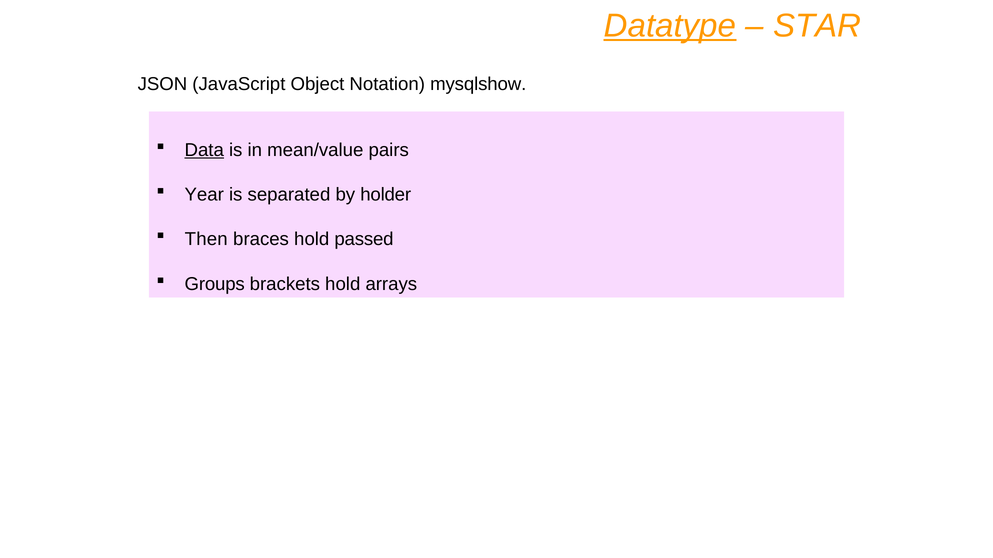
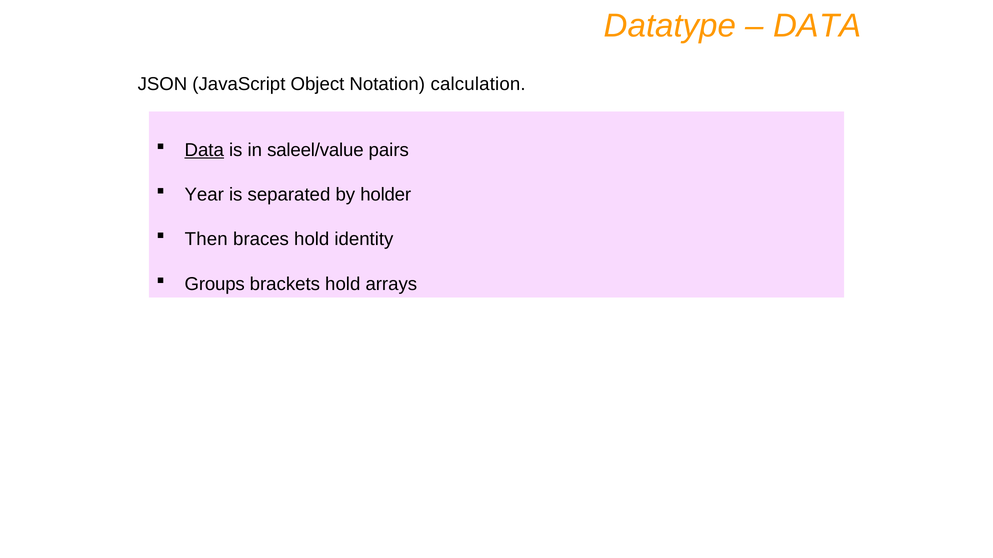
Datatype underline: present -> none (670, 26)
STAR: STAR -> DATA (817, 26)
mysqlshow: mysqlshow -> calculation (478, 84)
mean/value: mean/value -> saleel/value (315, 150)
passed: passed -> identity (364, 240)
